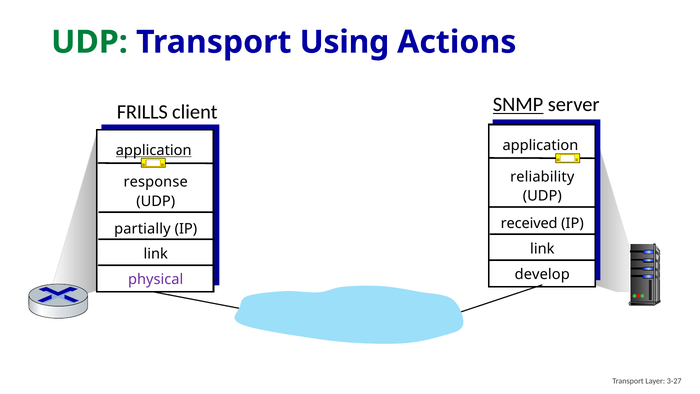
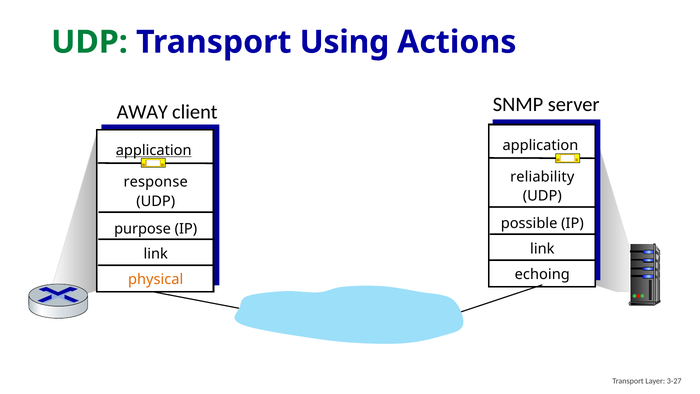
SNMP underline: present -> none (518, 105)
FRILLS: FRILLS -> AWAY (142, 112)
received: received -> possible (529, 223)
partially: partially -> purpose (143, 229)
develop: develop -> echoing (542, 274)
physical colour: purple -> orange (156, 279)
